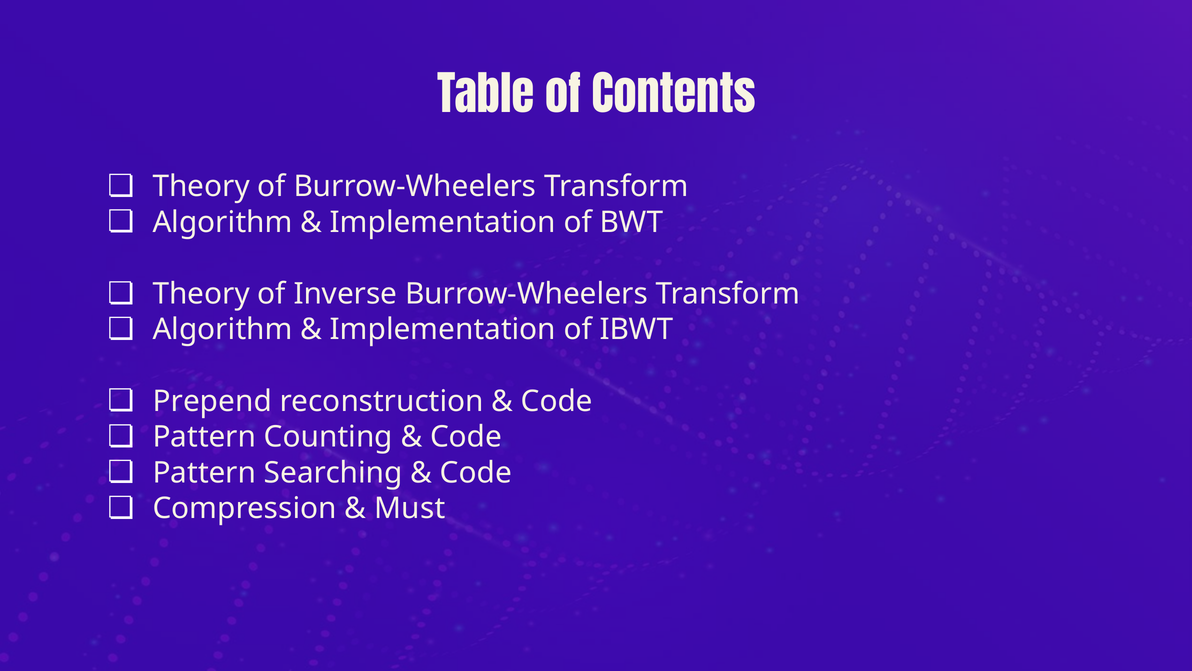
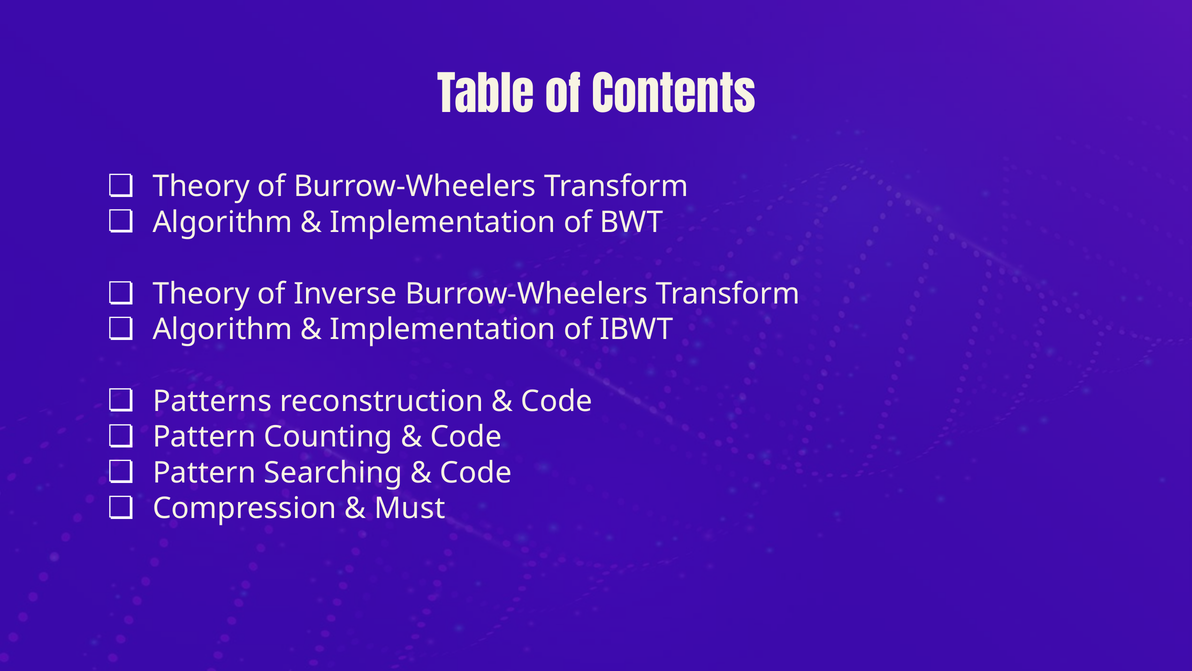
Prepend: Prepend -> Patterns (212, 401)
